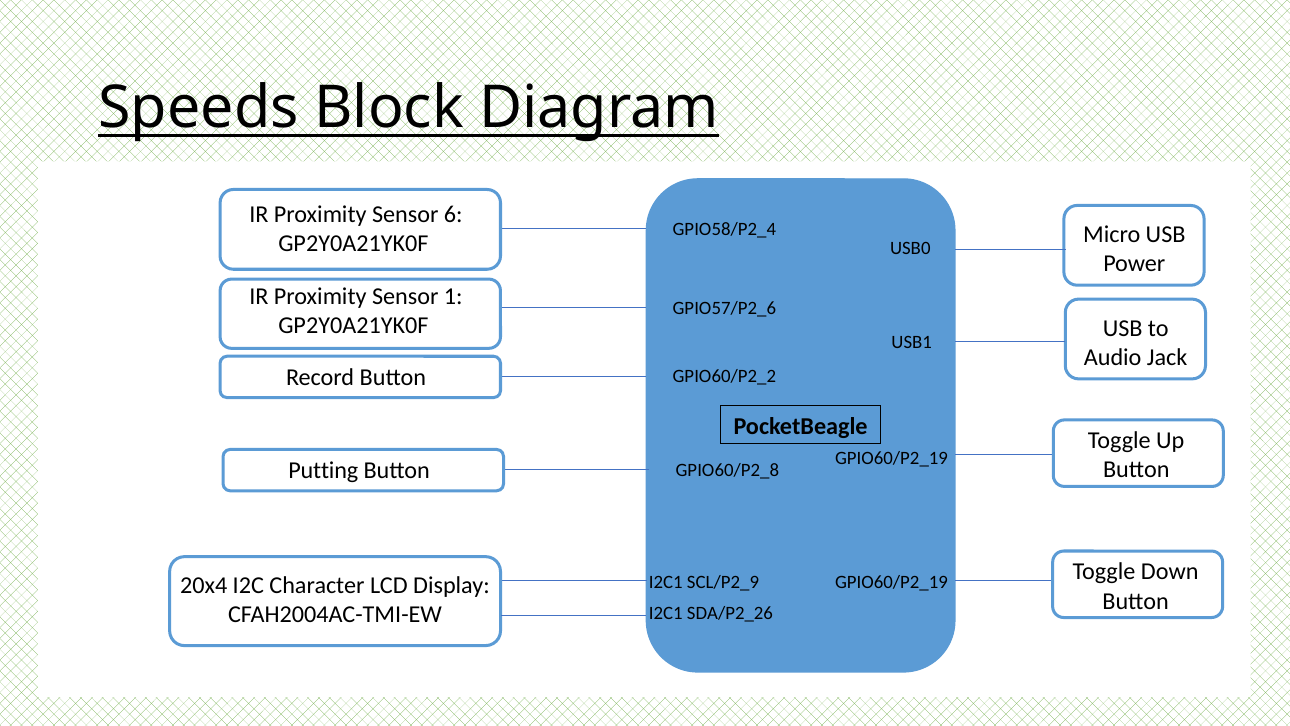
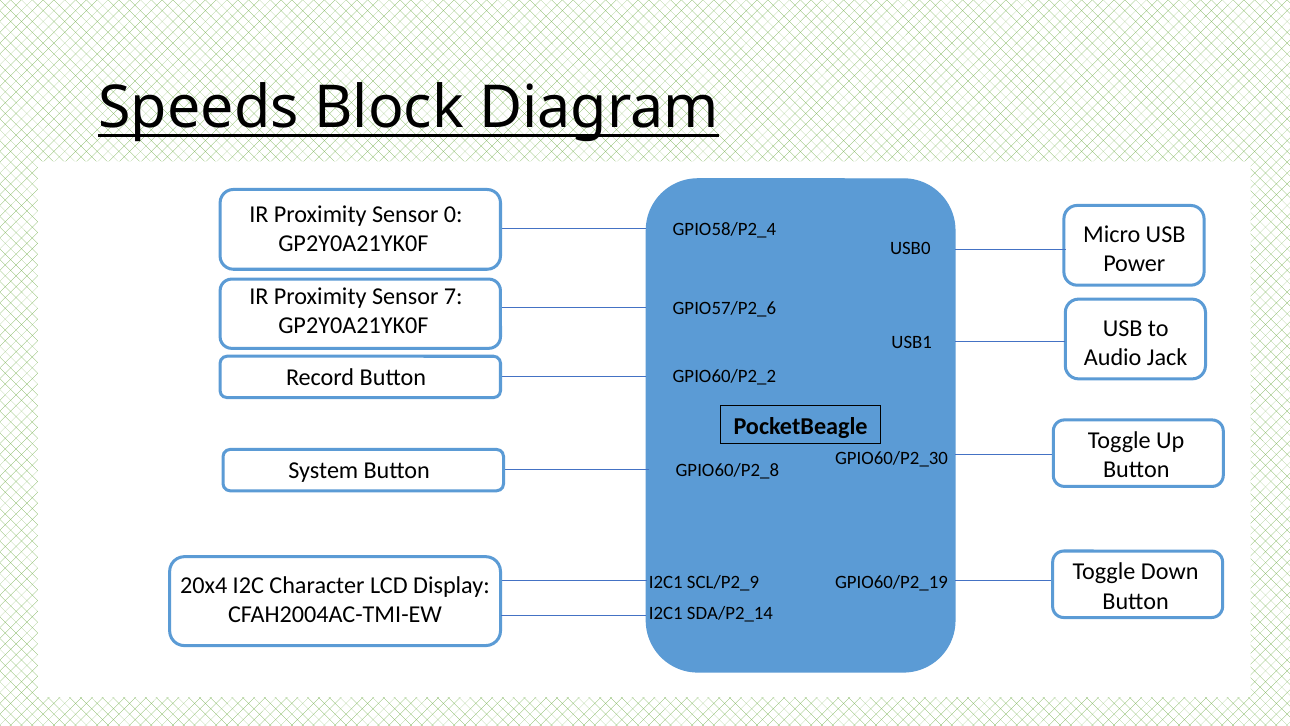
6: 6 -> 0 (453, 214)
1: 1 -> 7 (453, 297)
GPIO60/P2_19: GPIO60/P2_19 -> GPIO60/P2_30 (891, 458)
Putting: Putting -> System (323, 470)
SDA/P2_26: SDA/P2_26 -> SDA/P2_14 (730, 613)
